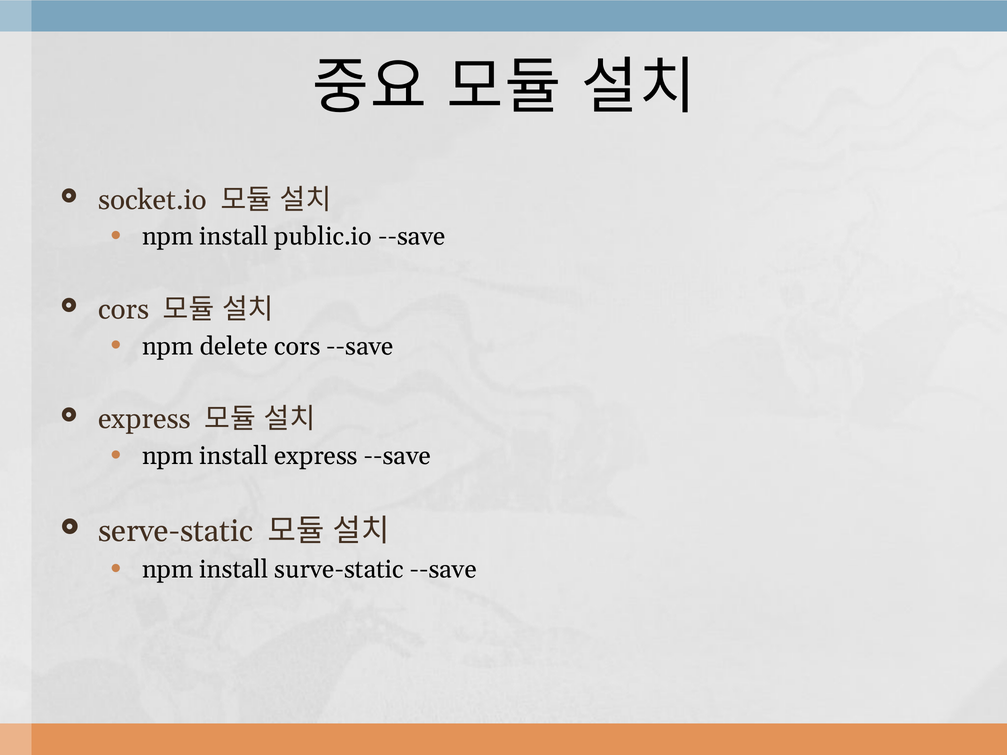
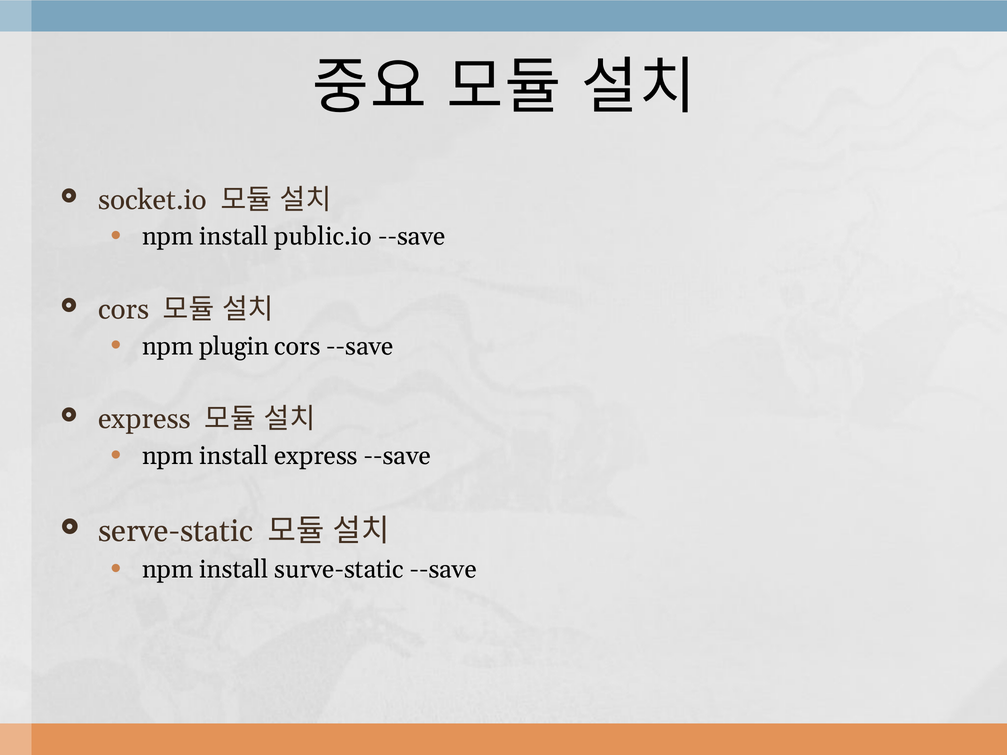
delete: delete -> plugin (234, 346)
